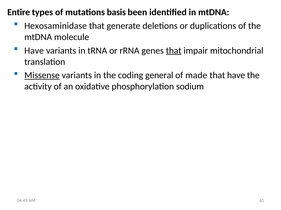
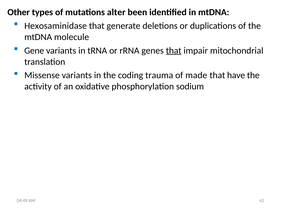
Entire: Entire -> Other (19, 12)
basis: basis -> alter (116, 12)
Have: Have -> Gene (34, 51)
Missense underline: present -> none (42, 76)
general: general -> trauma (159, 76)
